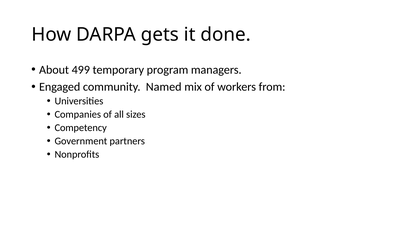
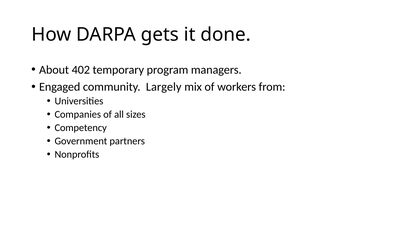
499: 499 -> 402 (81, 70)
Named: Named -> Largely (164, 87)
